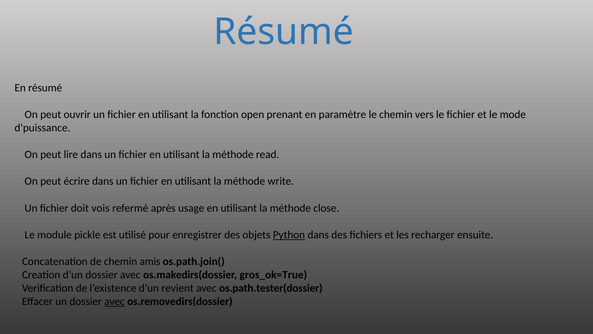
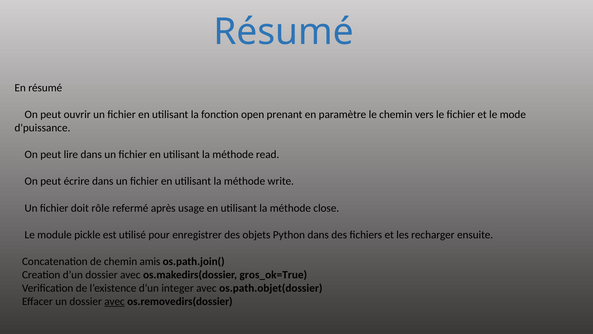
vois: vois -> rôle (100, 208)
Python underline: present -> none (289, 234)
revient: revient -> integer (178, 288)
os.path.tester(dossier: os.path.tester(dossier -> os.path.objet(dossier (271, 288)
